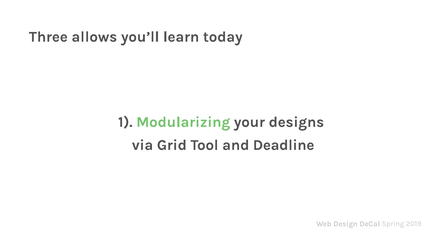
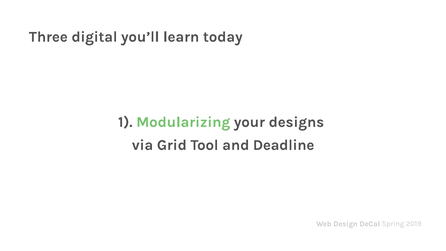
allows: allows -> digital (94, 37)
